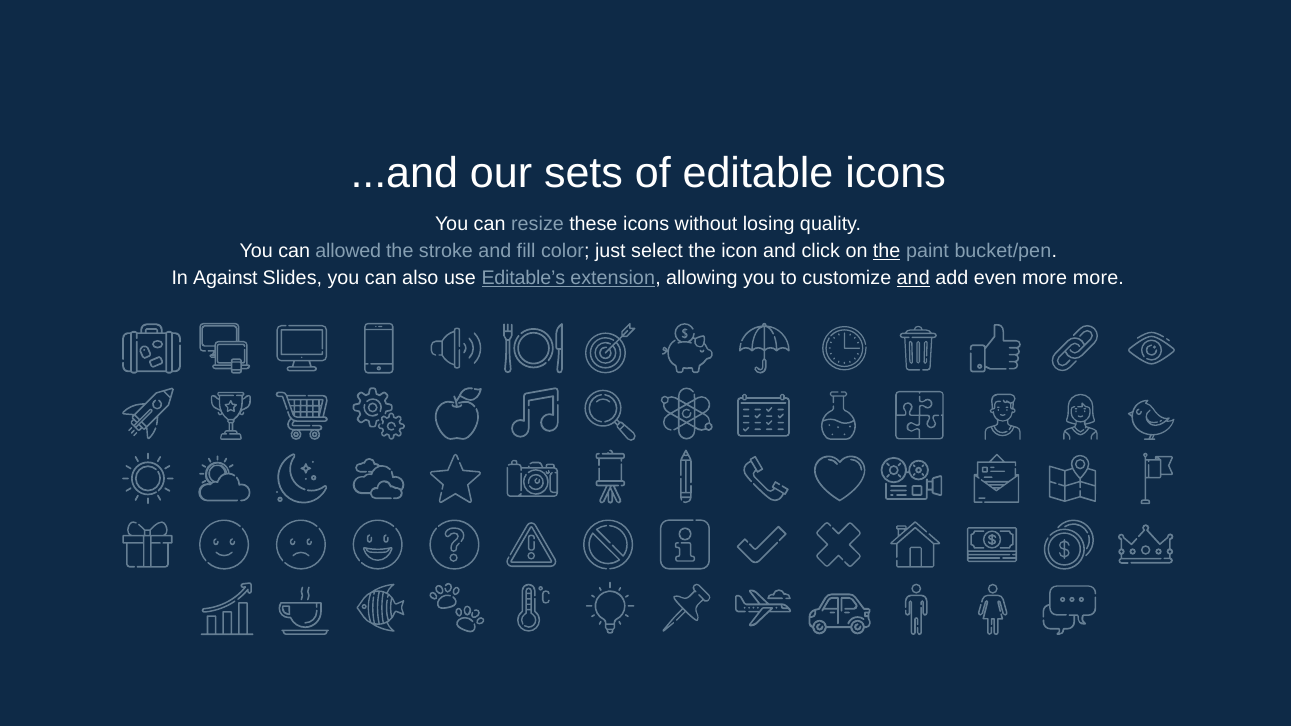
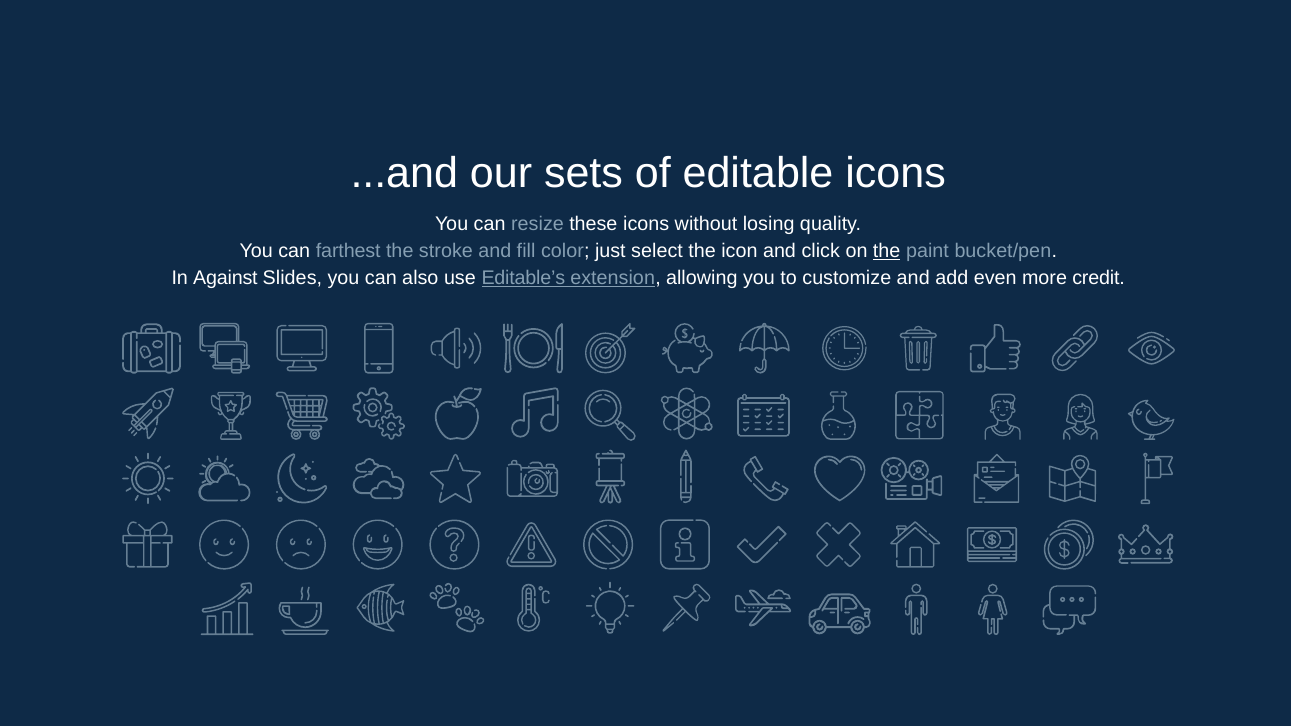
allowed: allowed -> farthest (348, 251)
and underline: present -> none (913, 278)
more more: more -> credit (1099, 278)
